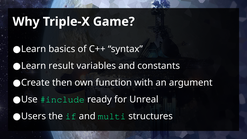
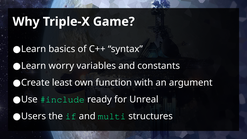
result: result -> worry (61, 66)
then: then -> least (62, 83)
